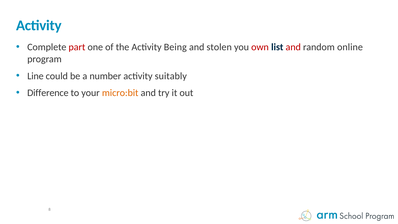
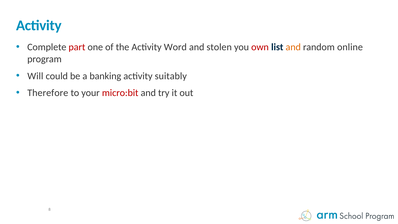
Being: Being -> Word (175, 47)
and colour: red -> orange (293, 47)
Line: Line -> Will (35, 76)
number: number -> banking (105, 76)
Difference: Difference -> Therefore (48, 93)
micro:bit colour: orange -> red (120, 93)
